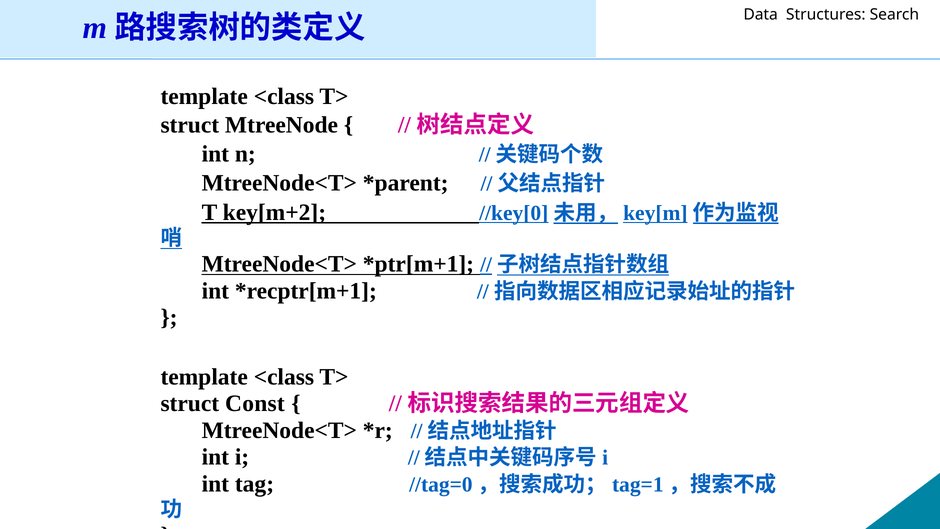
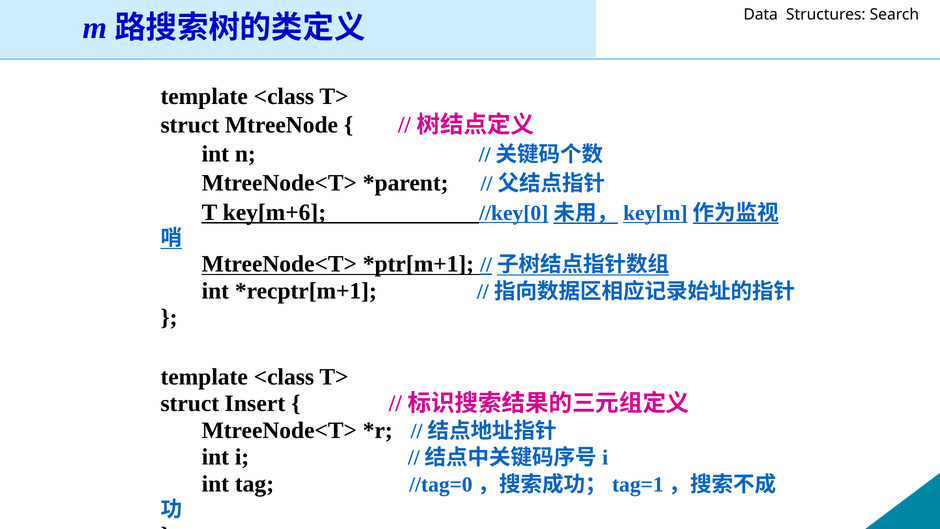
key[m+2: key[m+2 -> key[m+6 (274, 212)
Const: Const -> Insert (255, 403)
